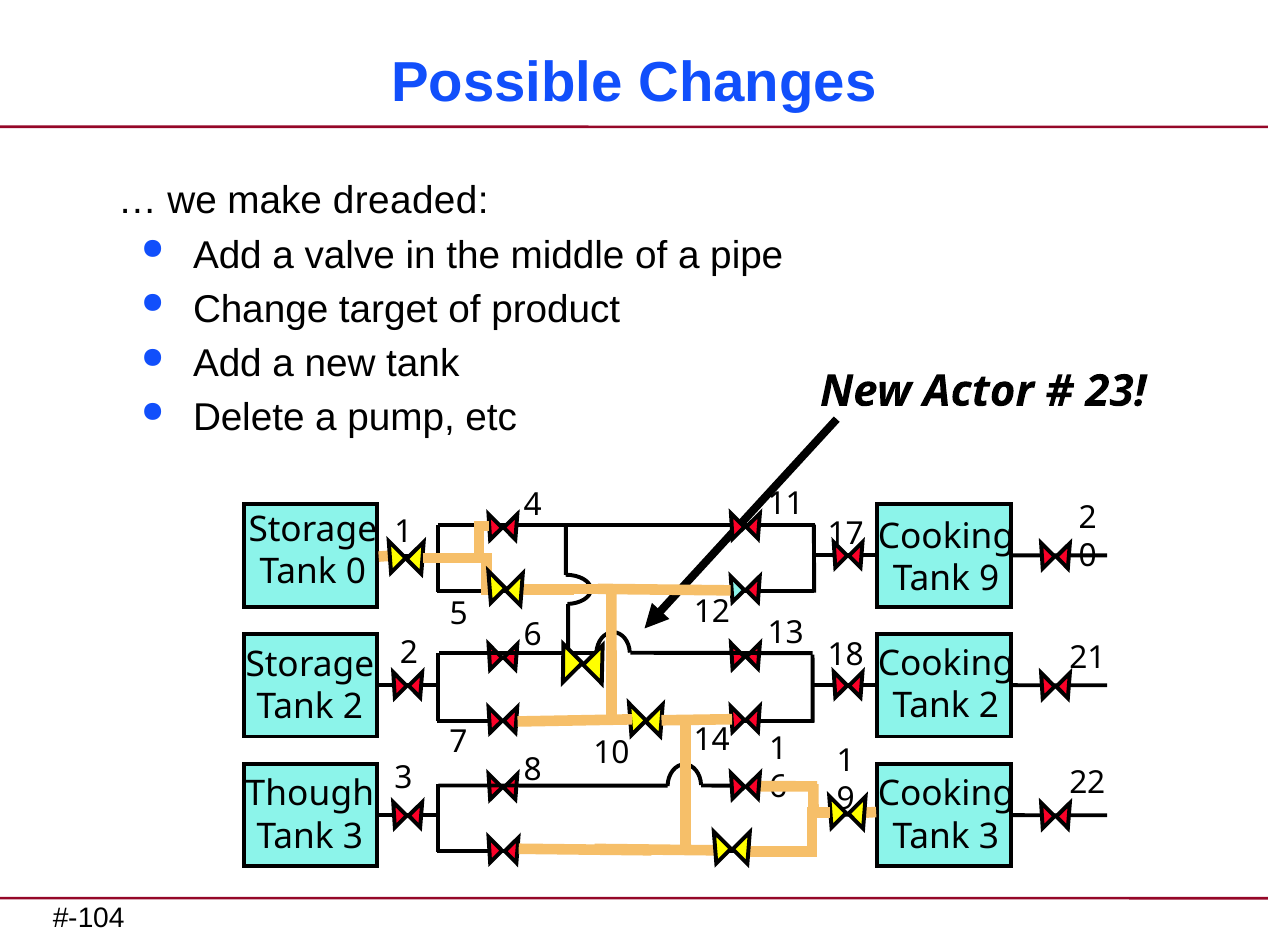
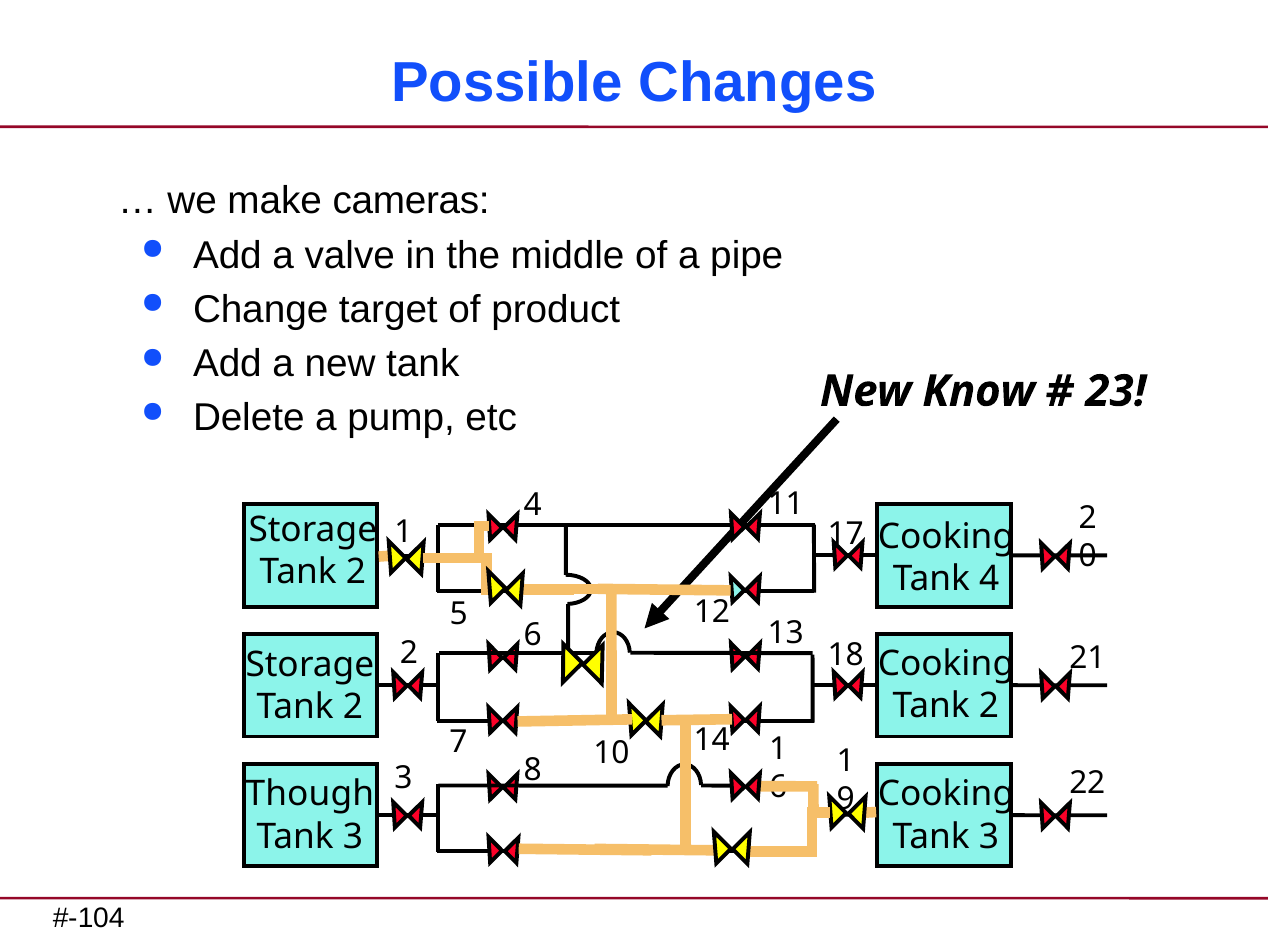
dreaded: dreaded -> cameras (411, 201)
Actor: Actor -> Know (979, 391)
0: 0 -> 2 (356, 572)
Tank 9: 9 -> 4 (989, 579)
